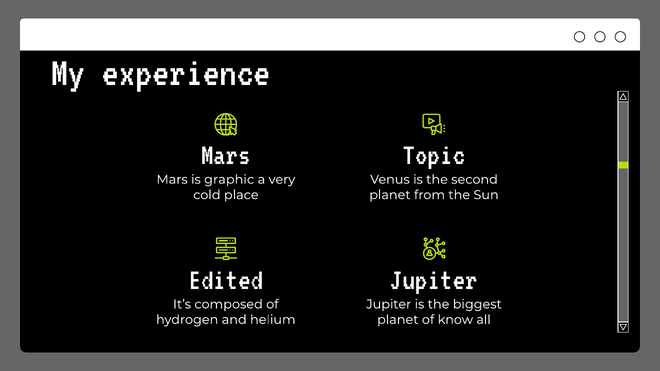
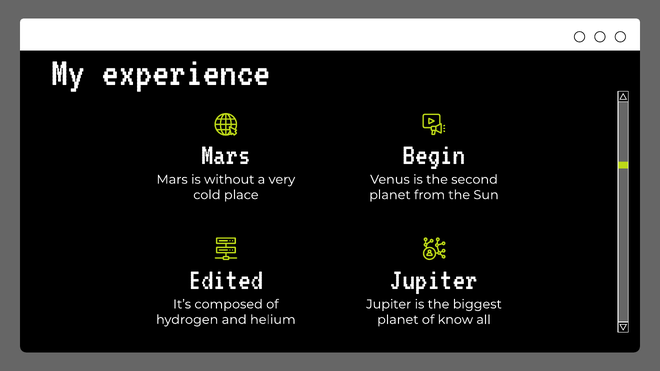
Topic: Topic -> Begin (434, 154)
graphic: graphic -> without (229, 180)
